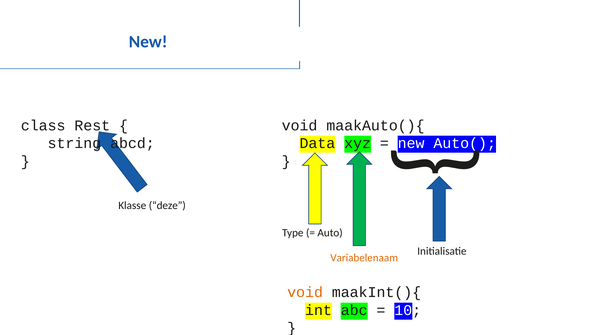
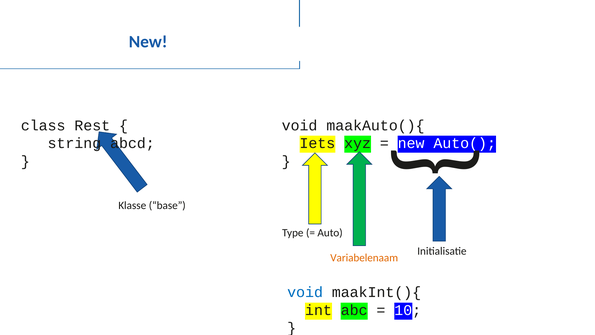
Data: Data -> Iets (317, 143)
deze: deze -> base (167, 205)
void colour: orange -> blue (305, 292)
